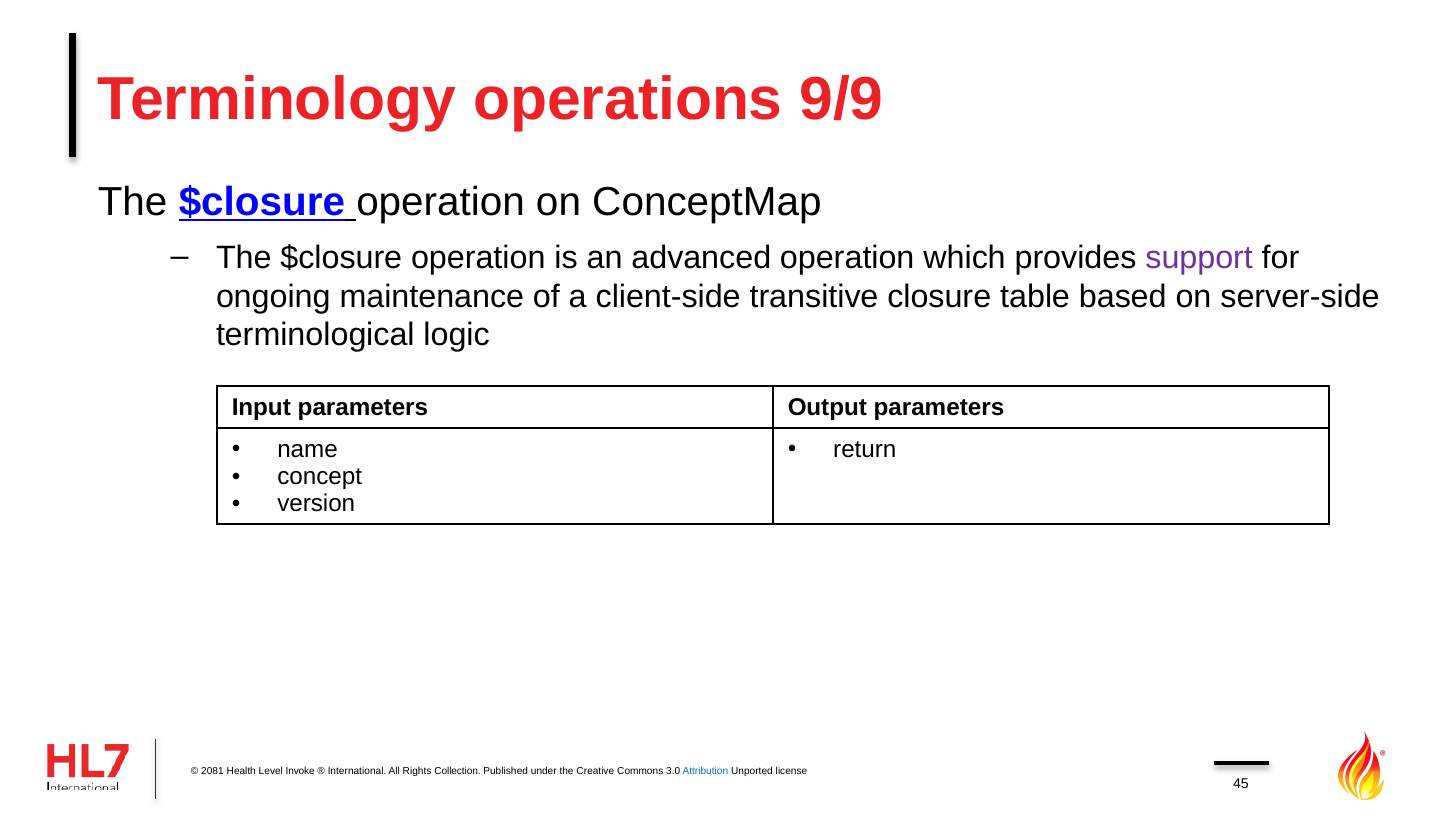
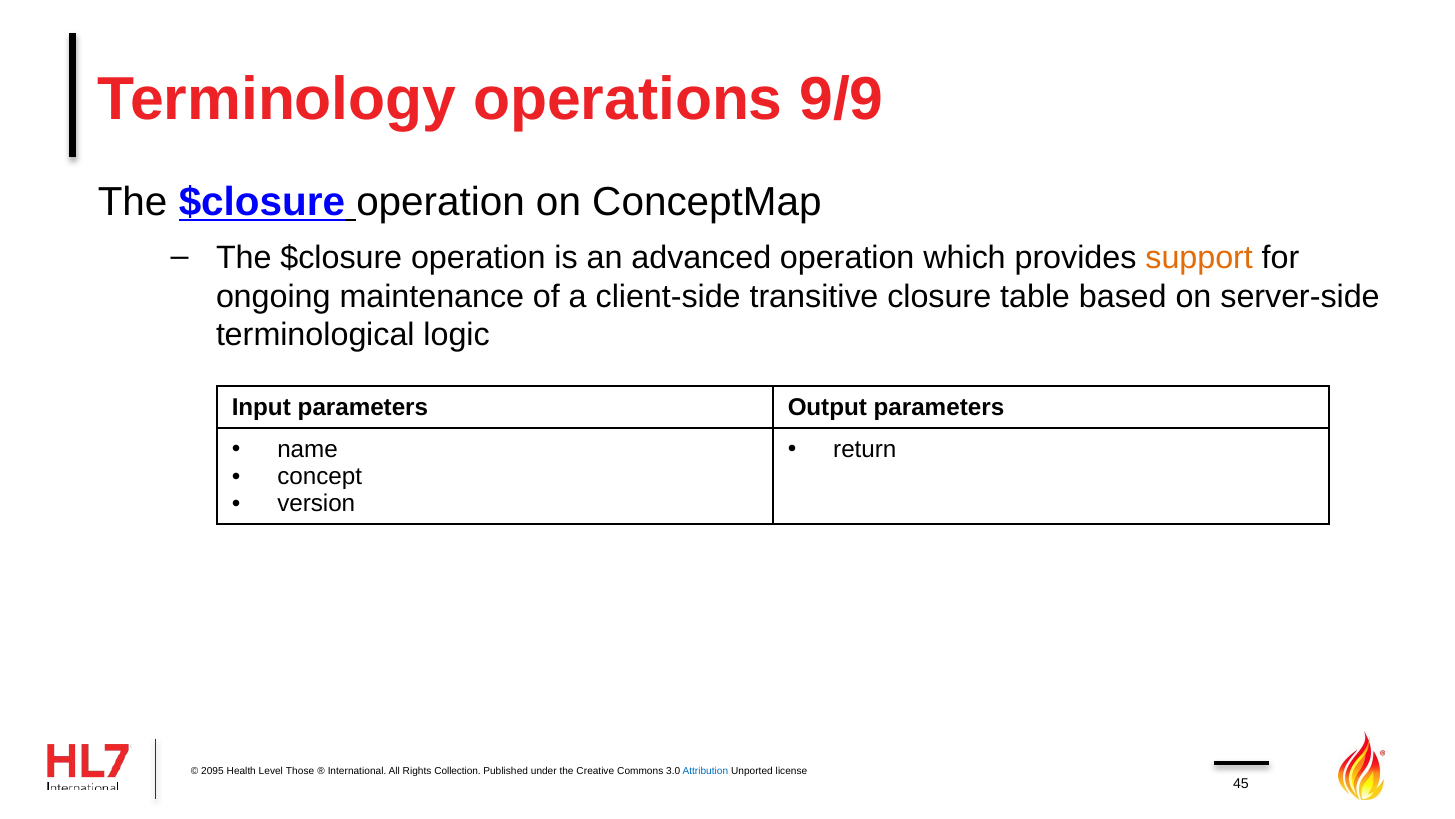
support colour: purple -> orange (1199, 257)
2081: 2081 -> 2095 (212, 770)
Invoke: Invoke -> Those (300, 770)
